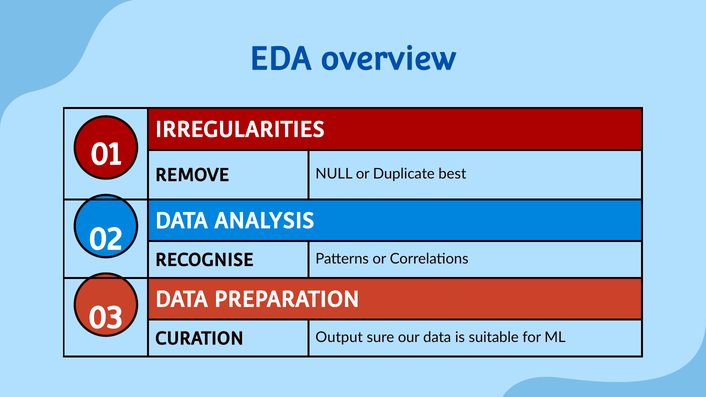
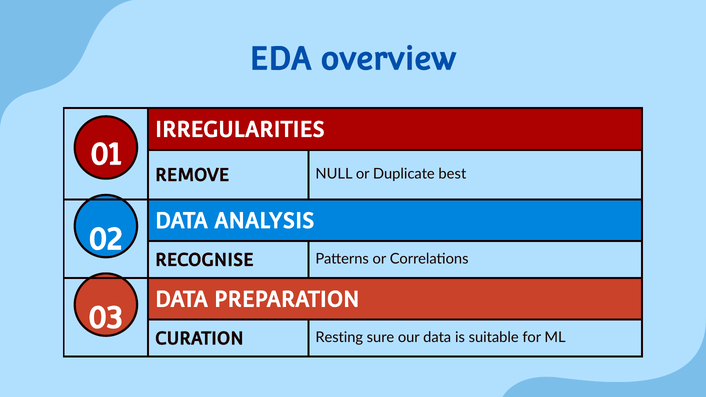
Output: Output -> Resting (339, 338)
